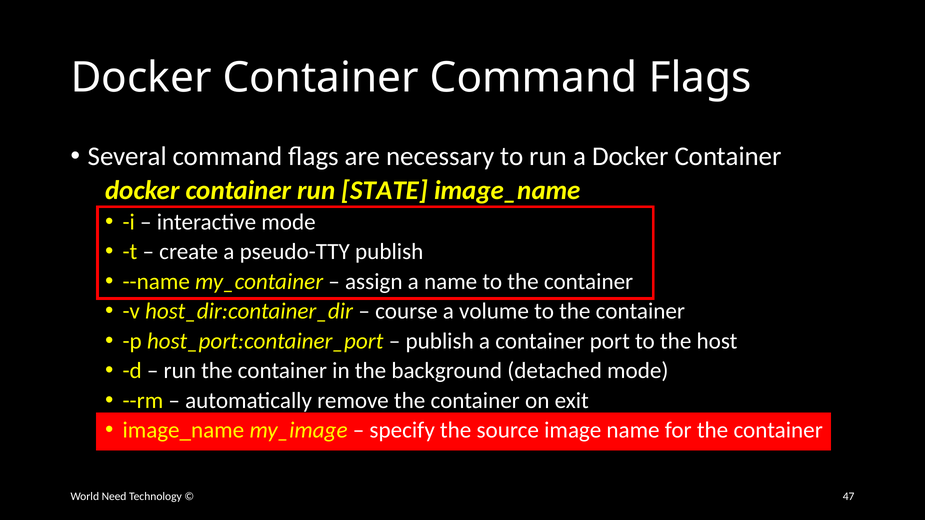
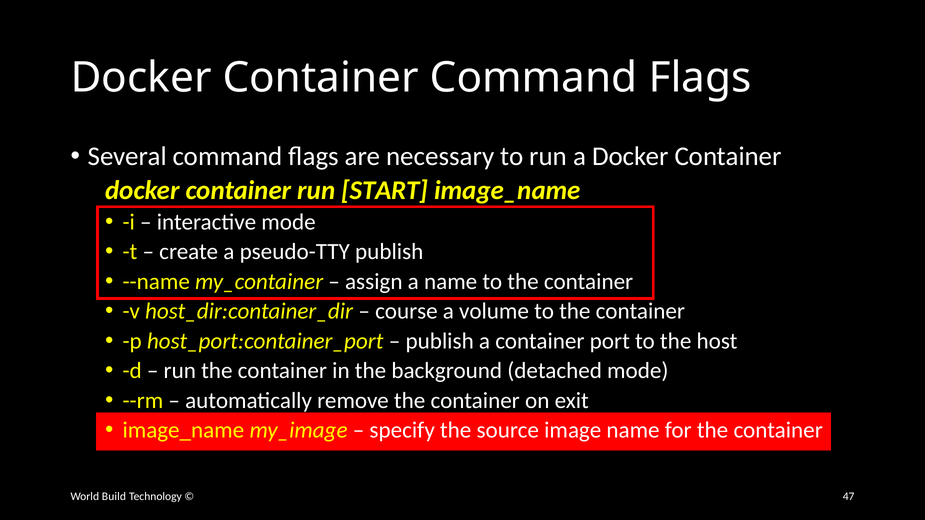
STATE: STATE -> START (385, 190)
Need: Need -> Build (114, 497)
